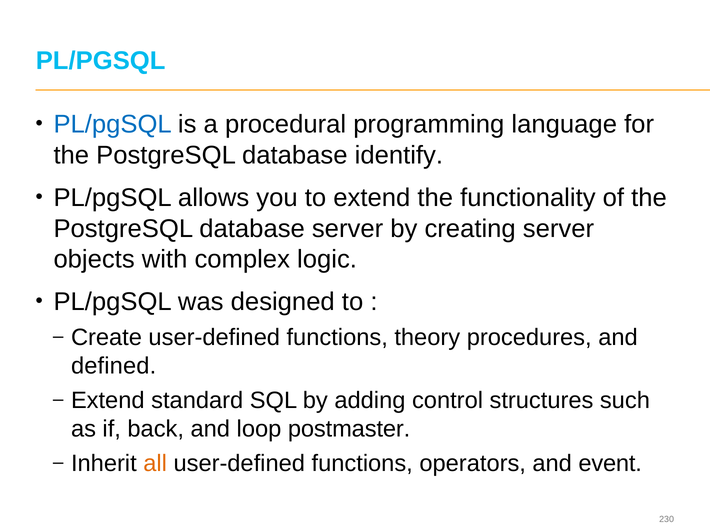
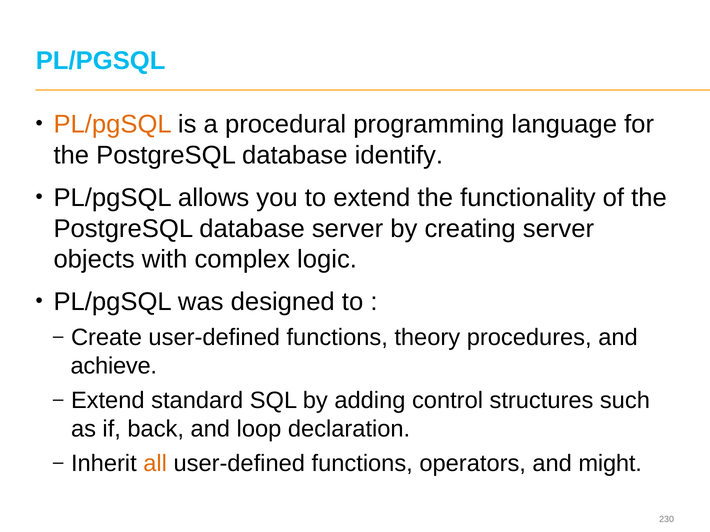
PL/pgSQL colour: blue -> orange (113, 124)
defined: defined -> achieve (114, 366)
postmaster: postmaster -> declaration (349, 429)
event: event -> might (610, 464)
